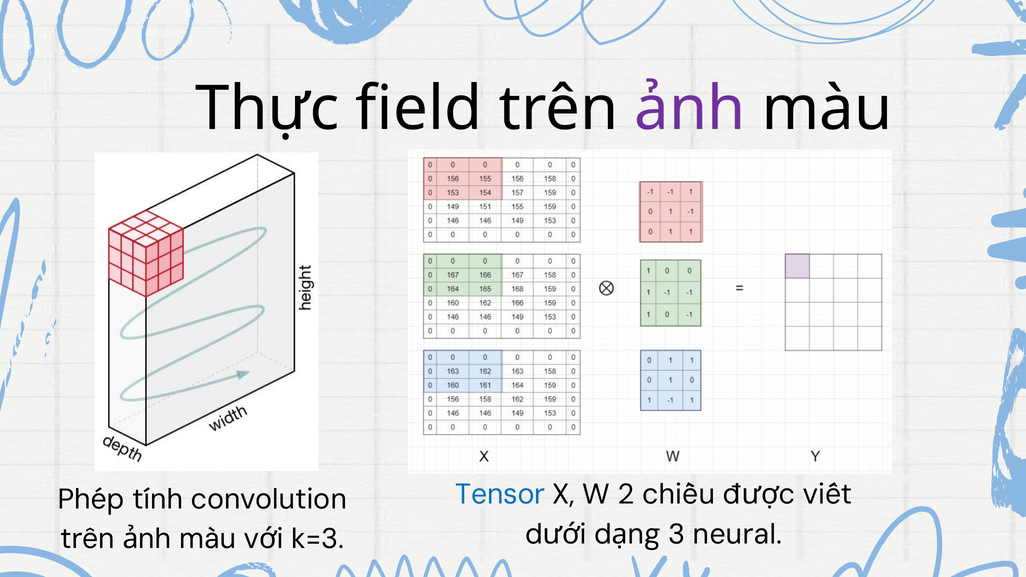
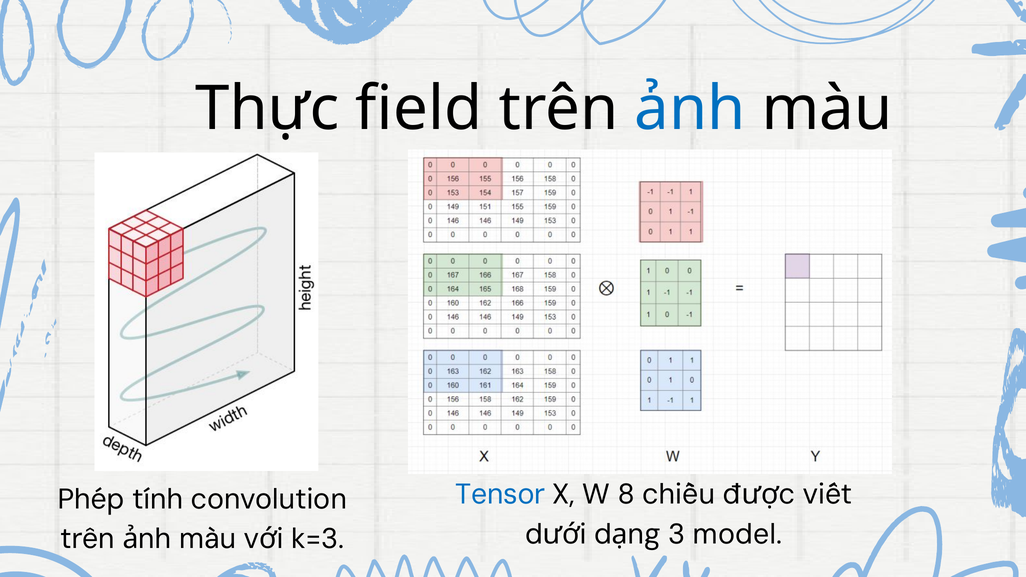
ảnh colour: purple -> blue (690, 109)
2: 2 -> 8 (626, 495)
neural: neural -> model (738, 534)
